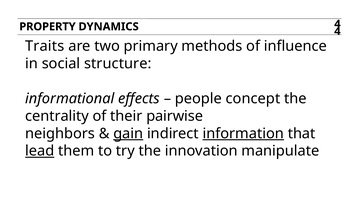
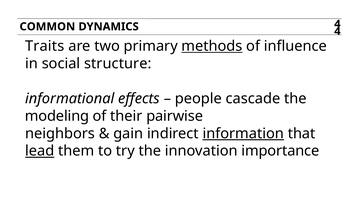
PROPERTY: PROPERTY -> COMMON (47, 27)
methods underline: none -> present (212, 46)
concept: concept -> cascade (253, 99)
centrality: centrality -> modeling (57, 116)
gain underline: present -> none (128, 134)
manipulate: manipulate -> importance (280, 151)
